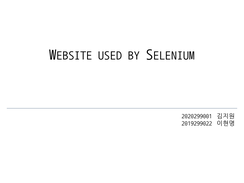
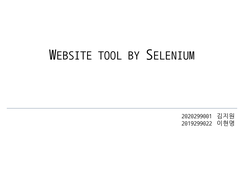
USED: USED -> TOOL (110, 55)
